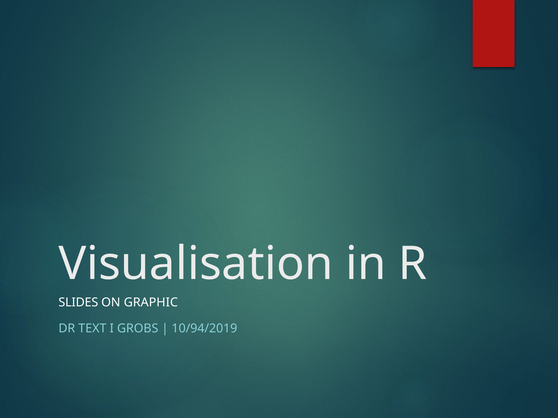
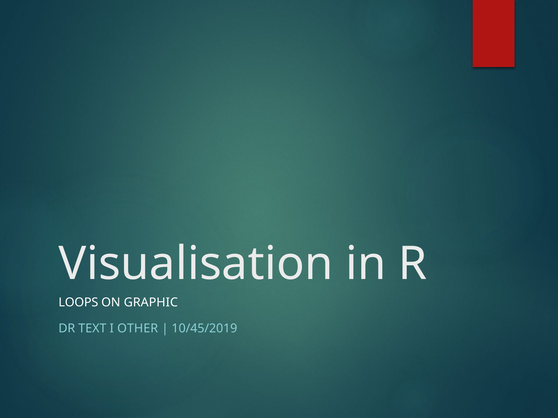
SLIDES: SLIDES -> LOOPS (78, 303)
GROBS: GROBS -> OTHER (138, 329)
10/94/2019: 10/94/2019 -> 10/45/2019 (204, 329)
